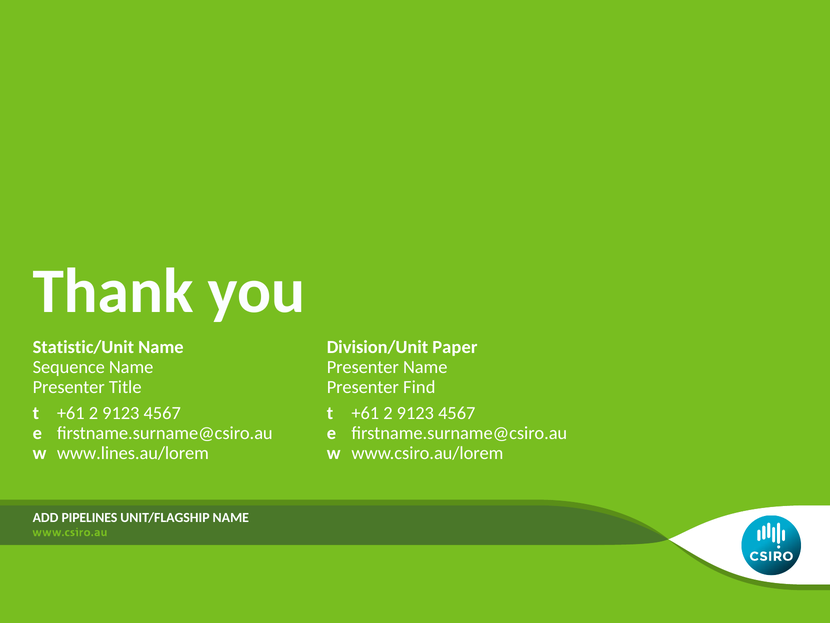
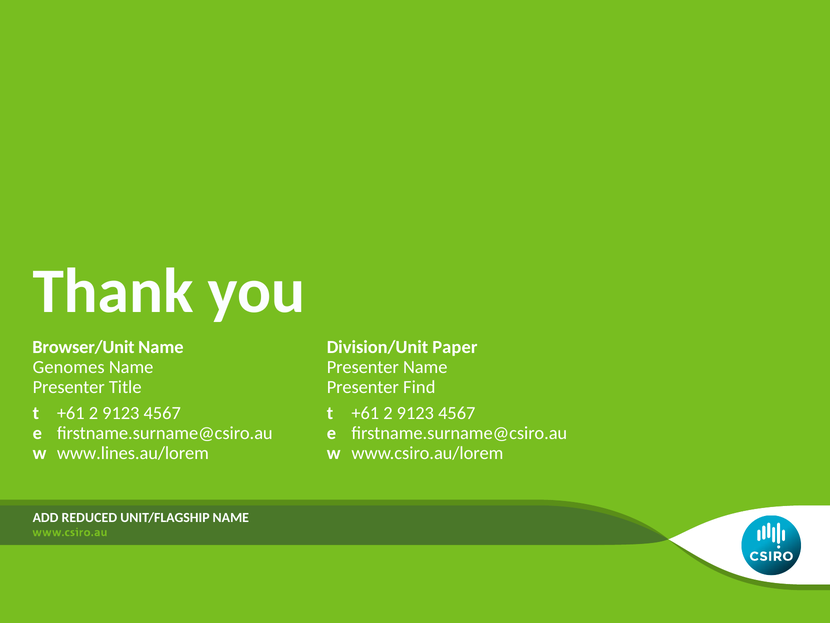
Statistic/Unit: Statistic/Unit -> Browser/Unit (83, 347)
Sequence: Sequence -> Genomes (69, 367)
PIPELINES: PIPELINES -> REDUCED (89, 517)
